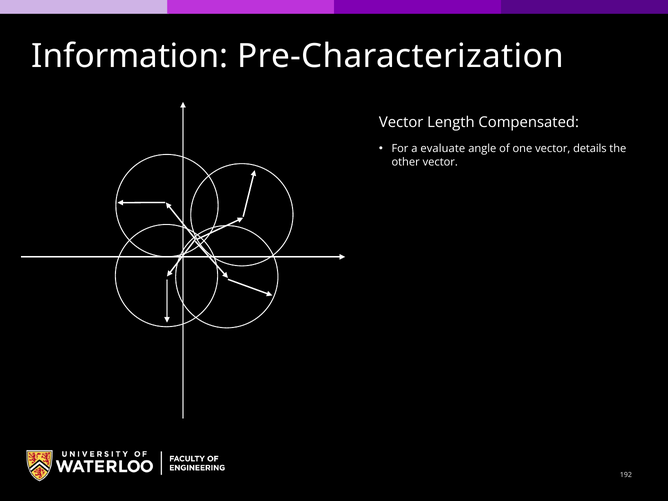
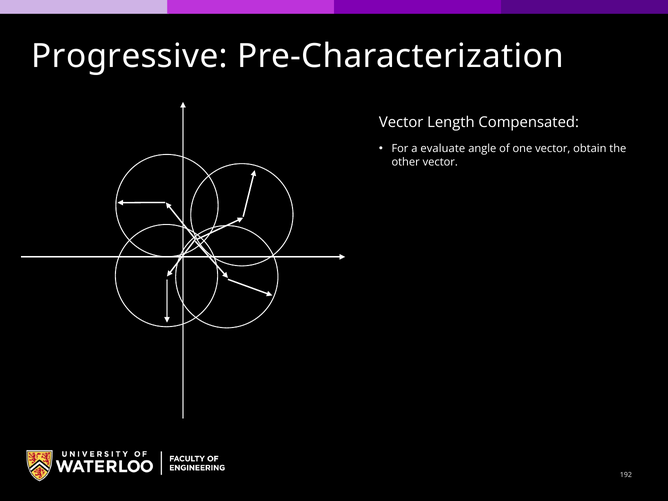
Information: Information -> Progressive (130, 56)
details: details -> obtain (590, 149)
